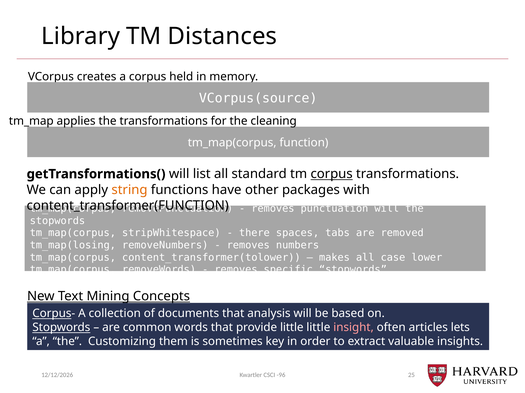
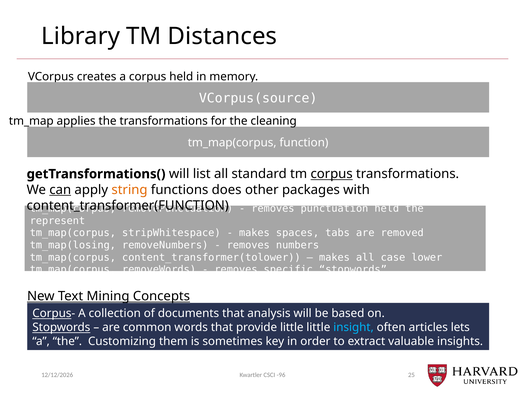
can underline: none -> present (60, 190)
have: have -> does (227, 190)
punctuation will: will -> held (387, 209)
stopwords: stopwords -> represent (57, 221)
there: there -> makes (254, 233)
insight colour: pink -> light blue (354, 328)
